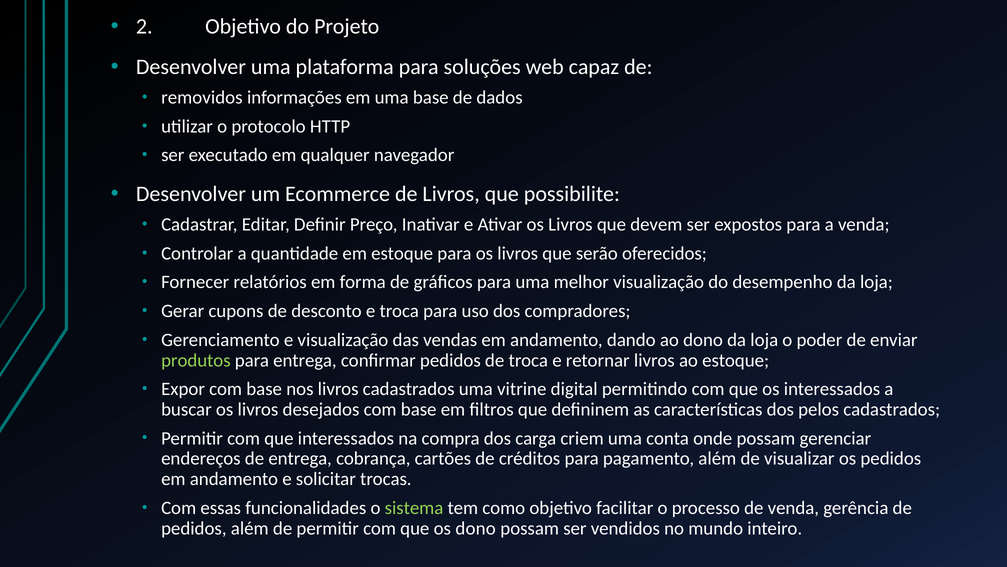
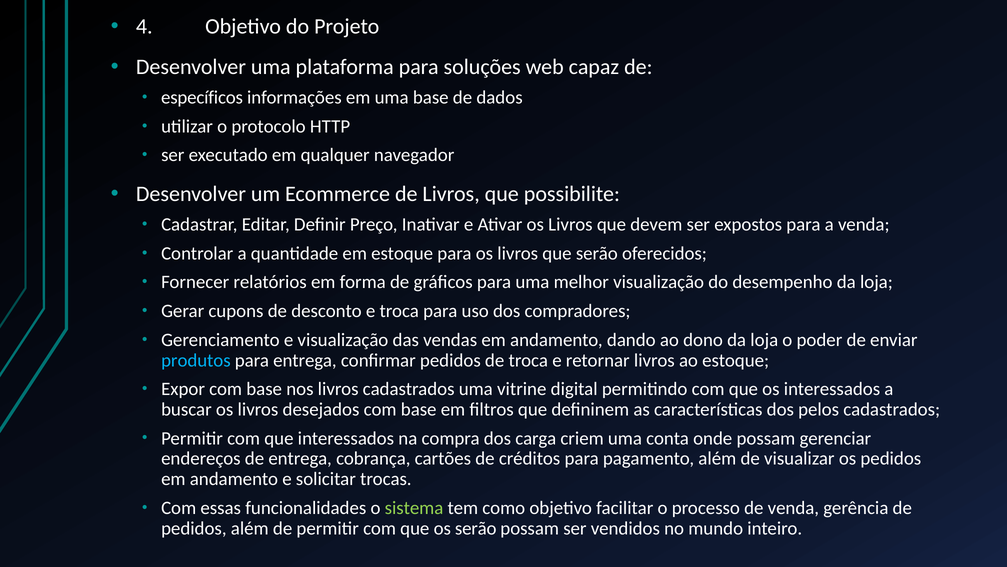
2: 2 -> 4 (144, 26)
removidos: removidos -> específicos (202, 98)
produtos colour: light green -> light blue (196, 360)
os dono: dono -> serão (476, 528)
